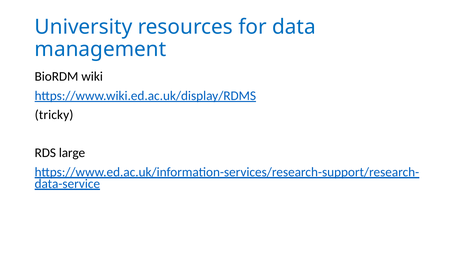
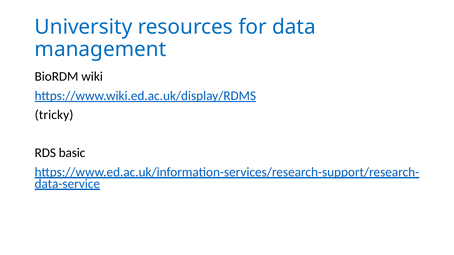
large: large -> basic (72, 153)
